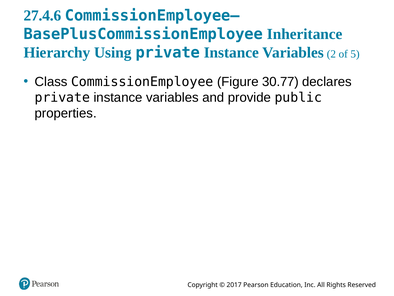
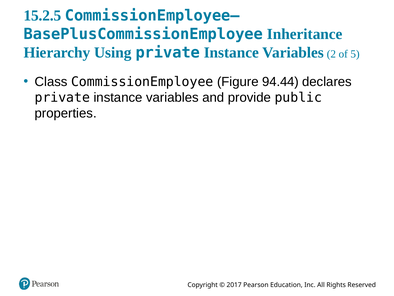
27.4.6: 27.4.6 -> 15.2.5 (42, 16)
30.77: 30.77 -> 94.44 (280, 82)
